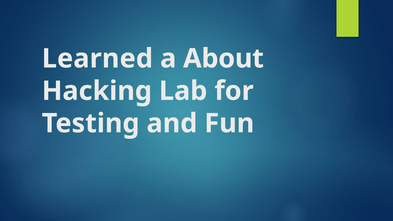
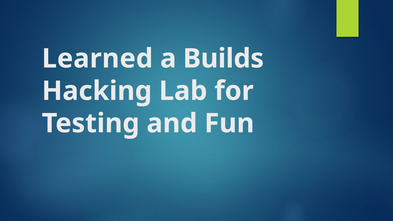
About: About -> Builds (223, 59)
